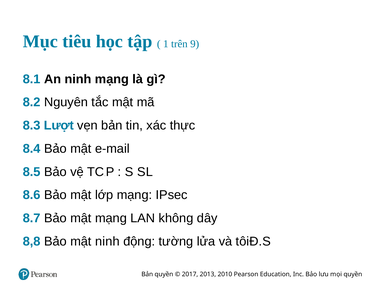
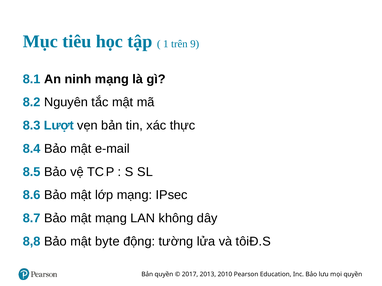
mật ninh: ninh -> byte (107, 242)
